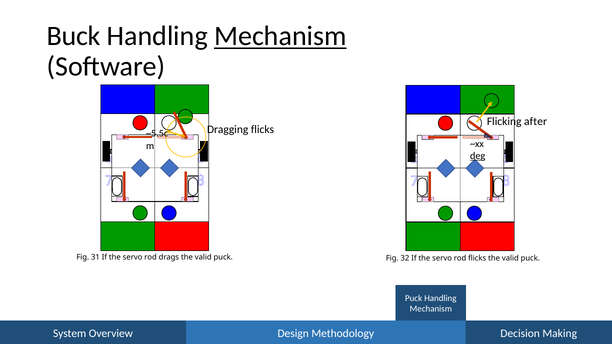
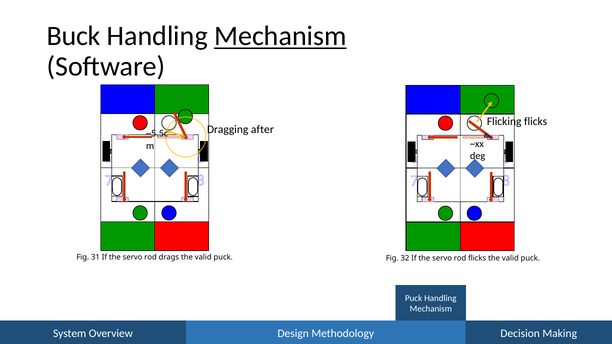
Flicking after: after -> flicks (536, 121)
Dragging flicks: flicks -> after (262, 130)
deg underline: present -> none (478, 156)
